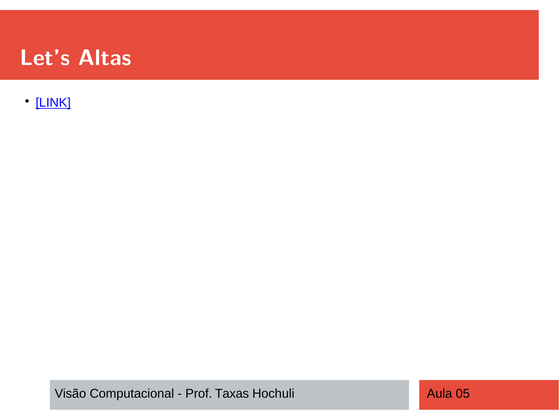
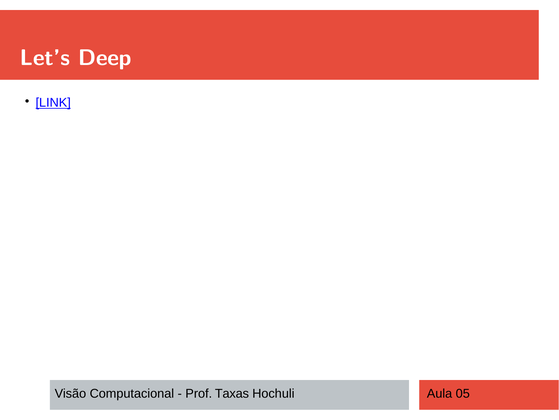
Altas: Altas -> Deep (105, 58)
